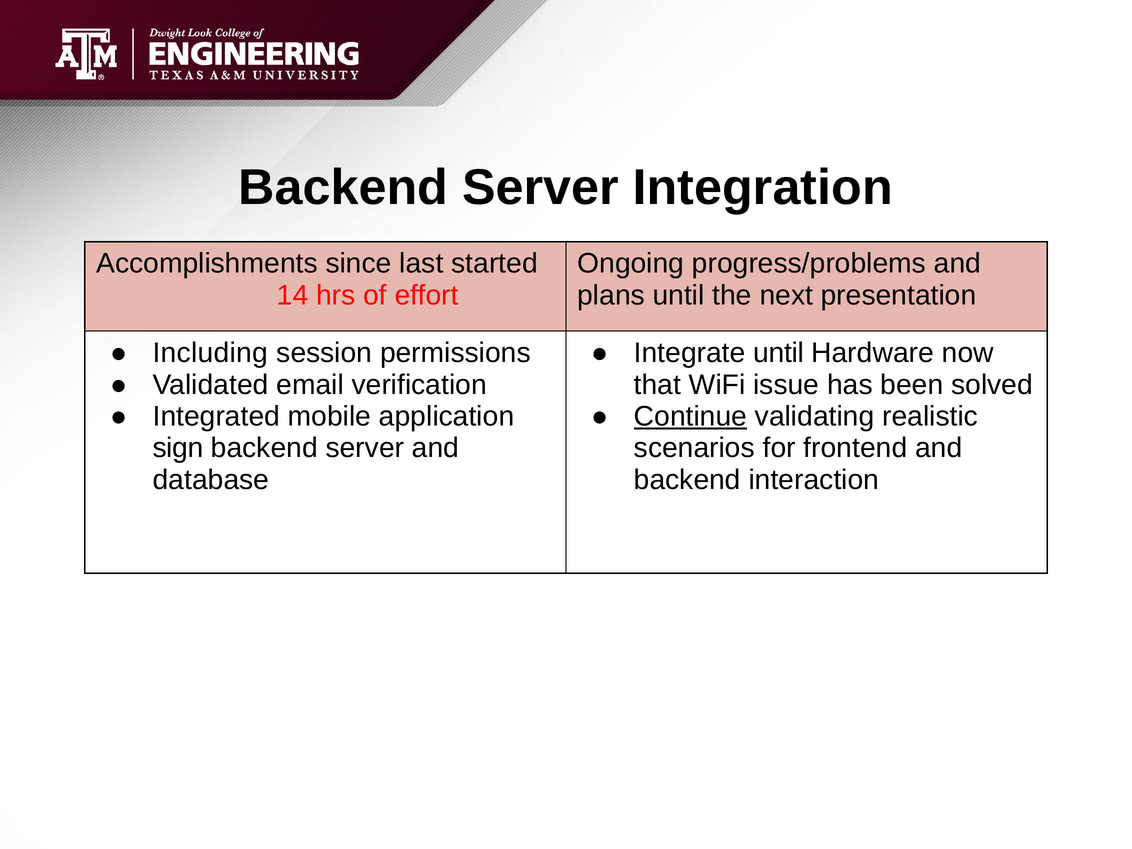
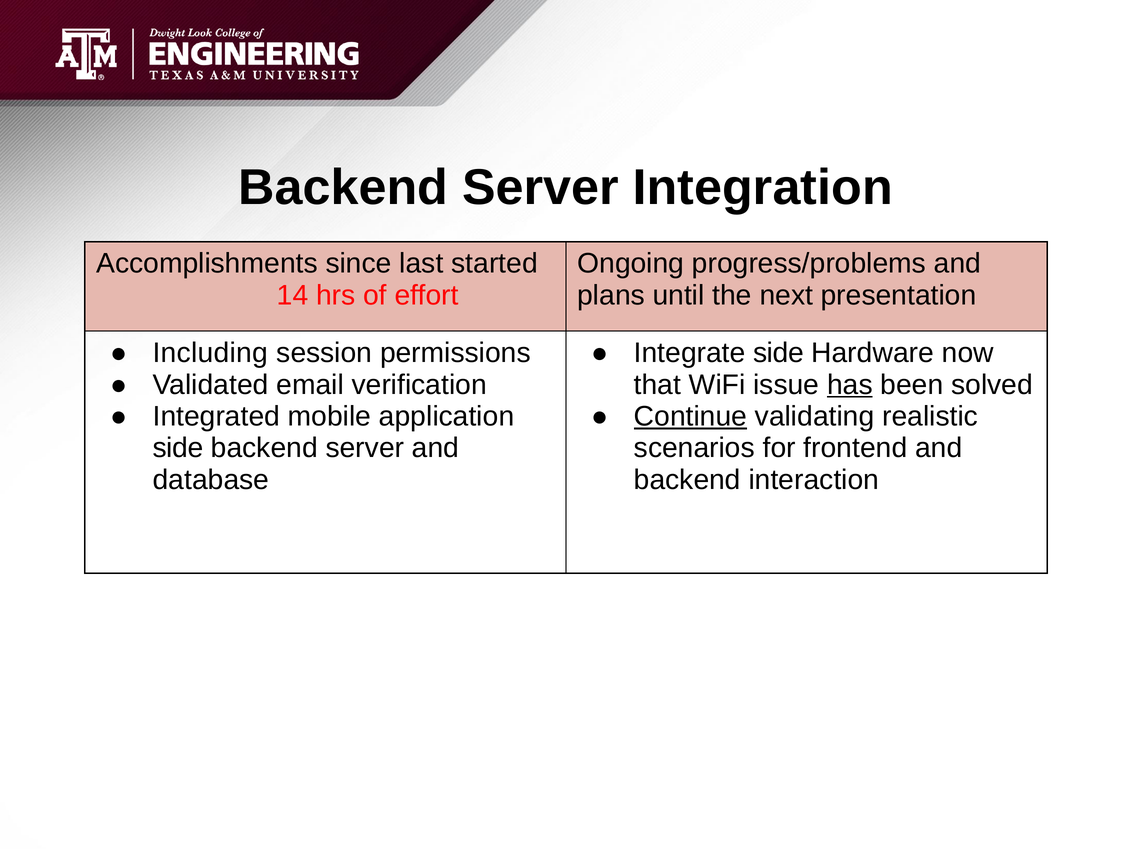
Integrate until: until -> side (779, 353)
has underline: none -> present (850, 385)
sign: sign -> side (178, 448)
